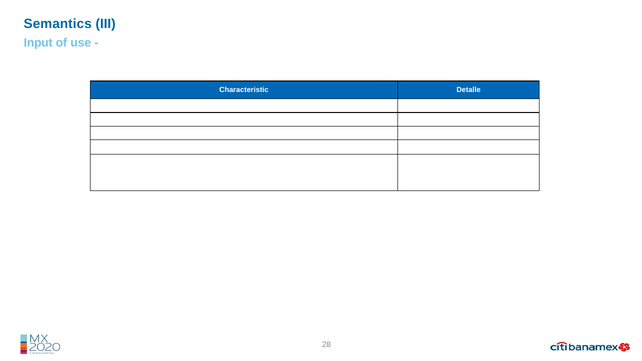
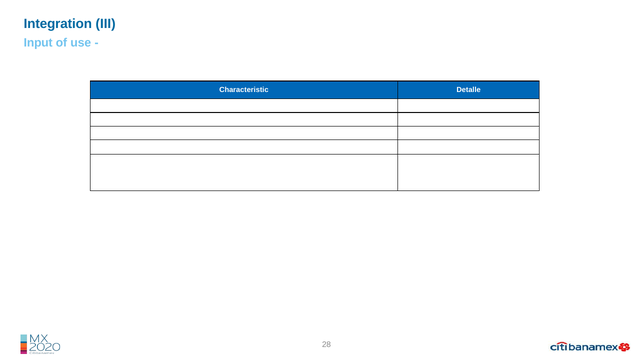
Semantics: Semantics -> Integration (58, 24)
